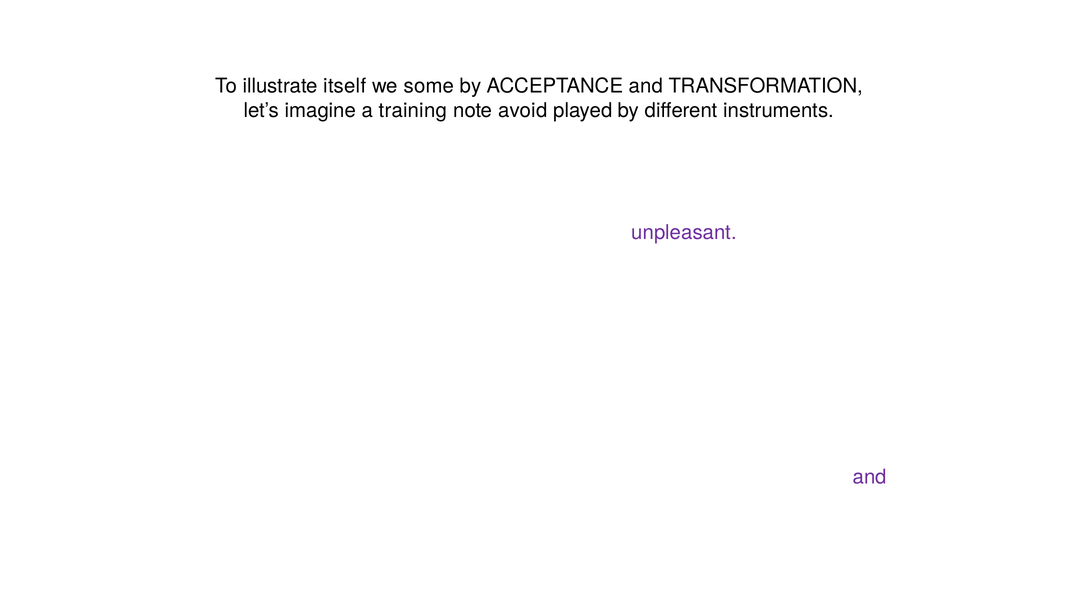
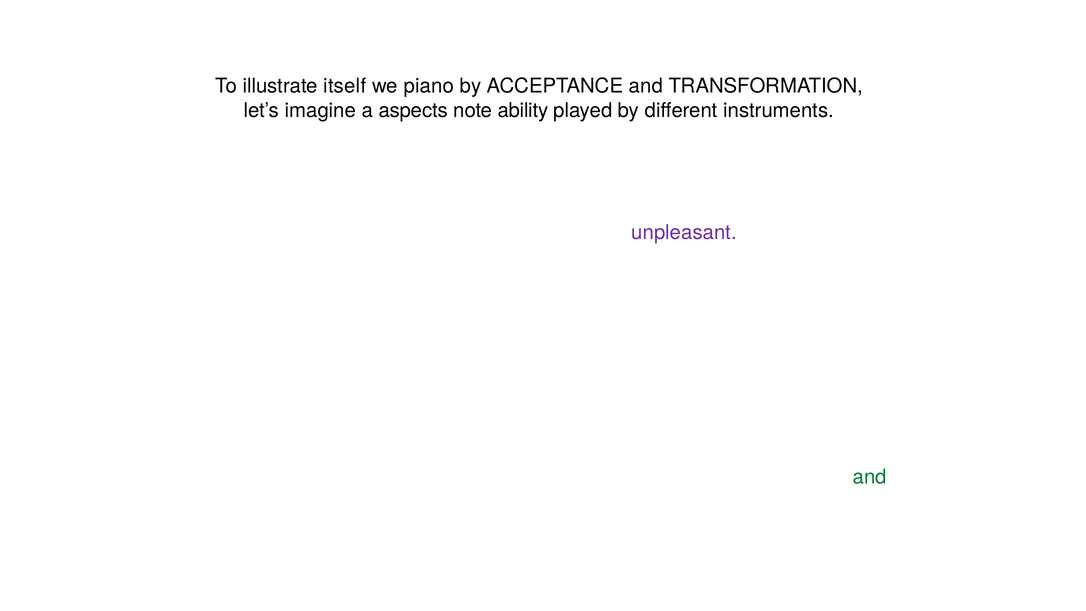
we some: some -> piano (429, 86)
training: training -> aspects (413, 111)
avoid: avoid -> ability (523, 111)
and colour: purple -> green (870, 477)
